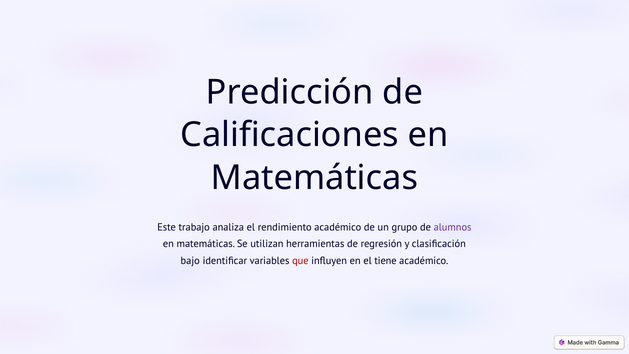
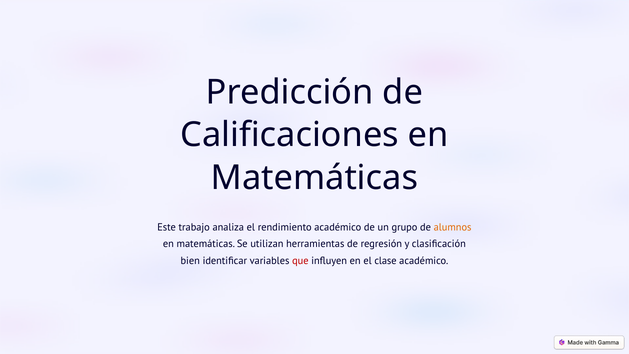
alumnos colour: purple -> orange (453, 227)
bajo: bajo -> bien (190, 261)
tiene: tiene -> clase (385, 261)
